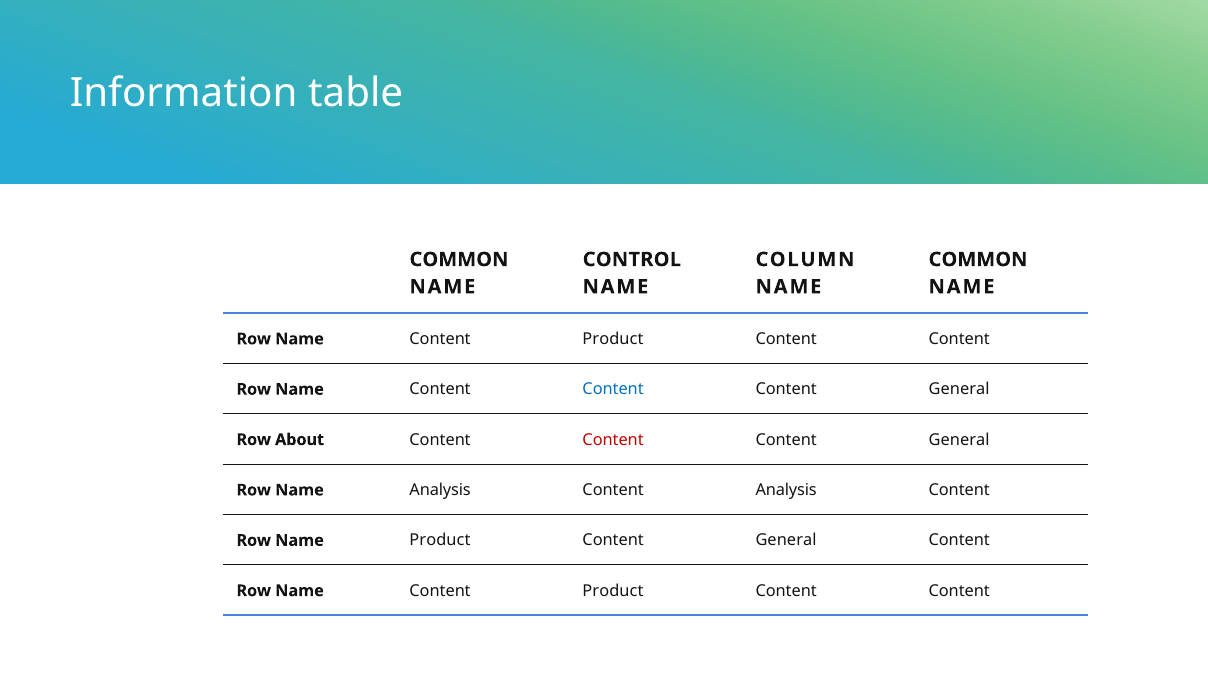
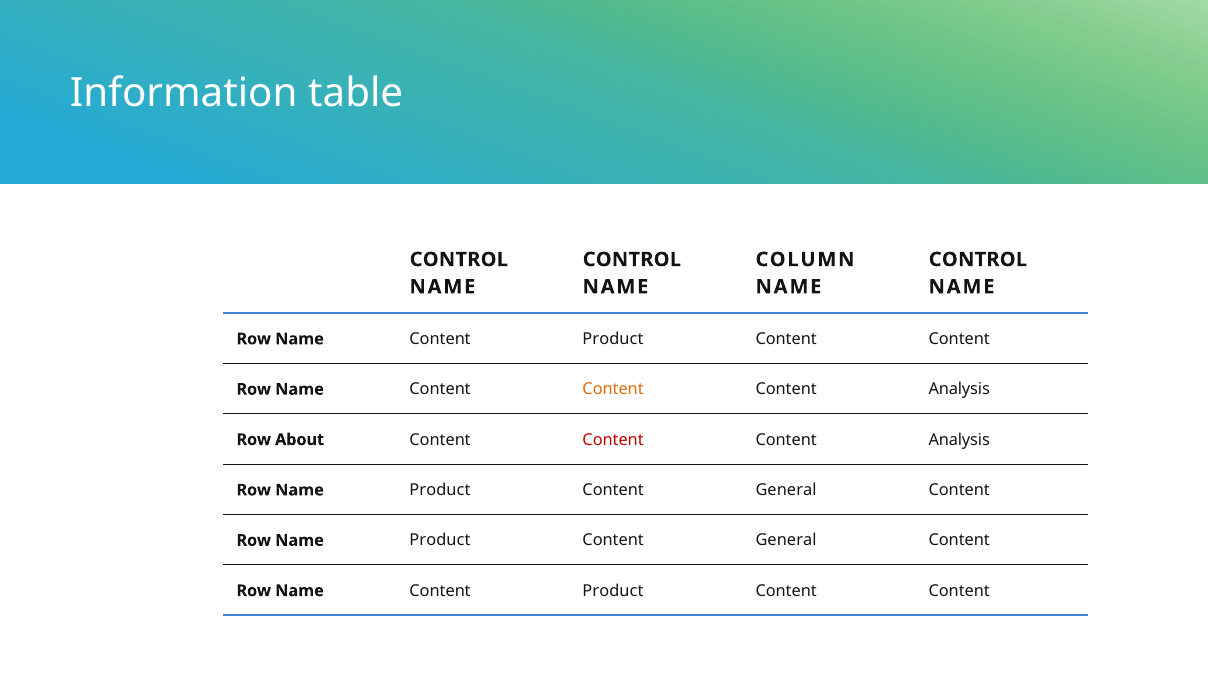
COMMON: COMMON -> CONTROL (459, 260)
COMMON: COMMON -> CONTROL (978, 260)
Content colour: blue -> orange (613, 390)
General: General -> Analysis (959, 390)
General: General -> Analysis (959, 440)
Analysis: Analysis -> Product (440, 490)
Analysis: Analysis -> General (786, 490)
